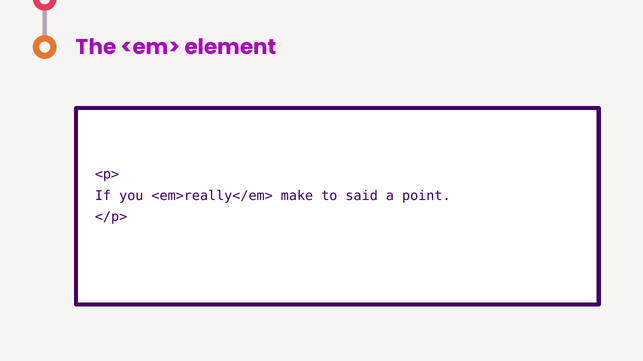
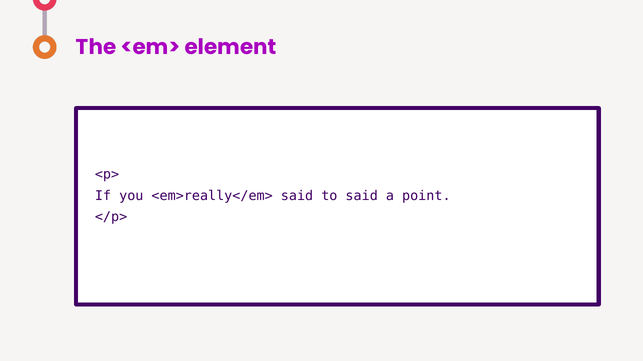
<em>really</em> make: make -> said (297, 196)
